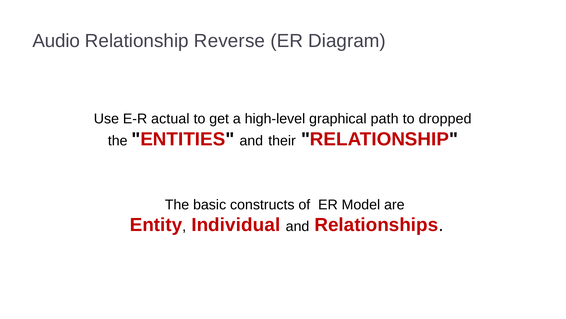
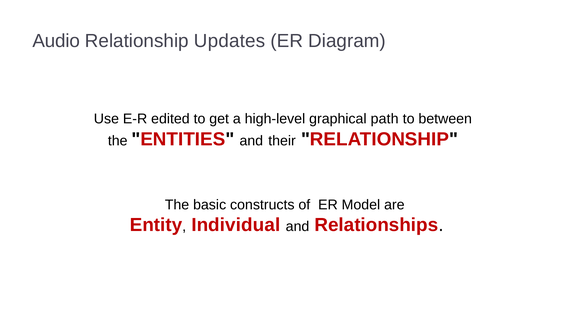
Reverse: Reverse -> Updates (230, 41)
actual: actual -> edited (170, 119)
dropped: dropped -> between (445, 119)
